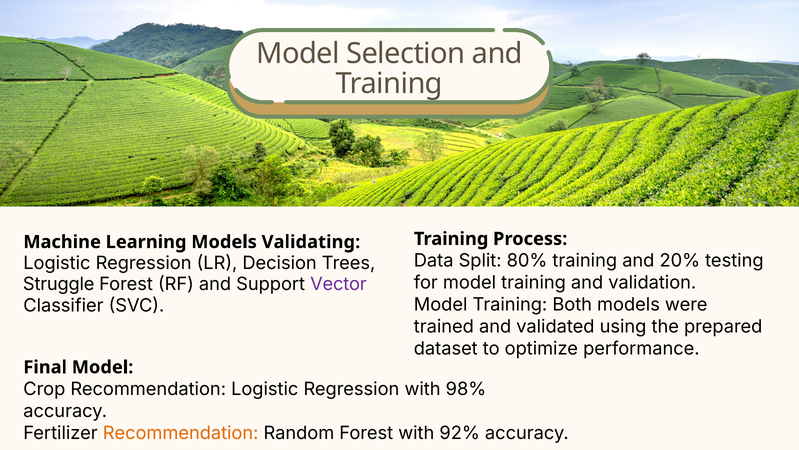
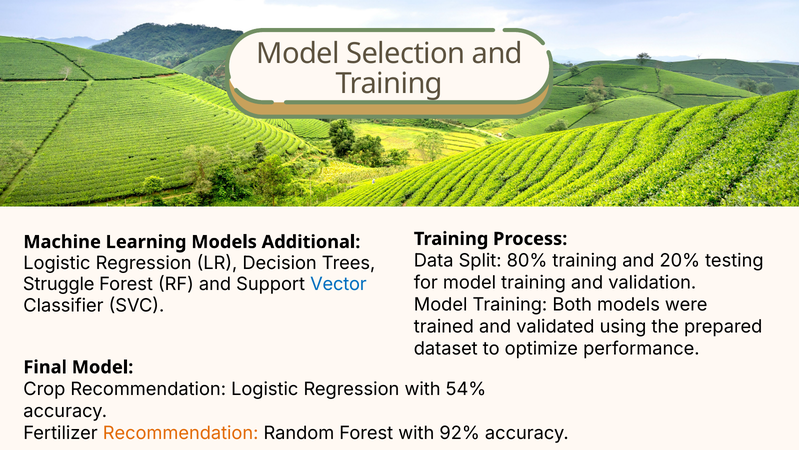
Validating: Validating -> Additional (311, 242)
Vector colour: purple -> blue (338, 284)
98%: 98% -> 54% (466, 389)
